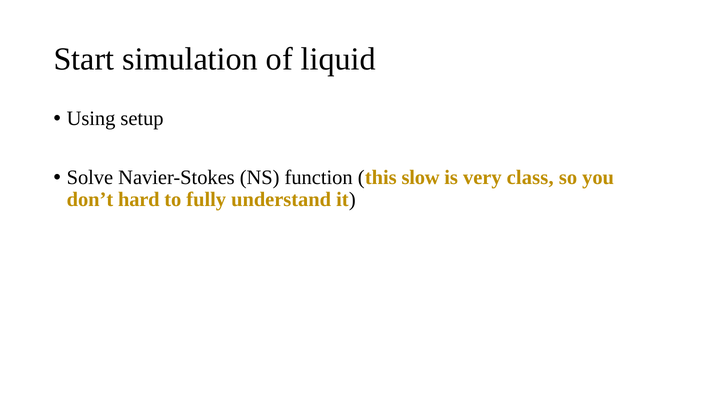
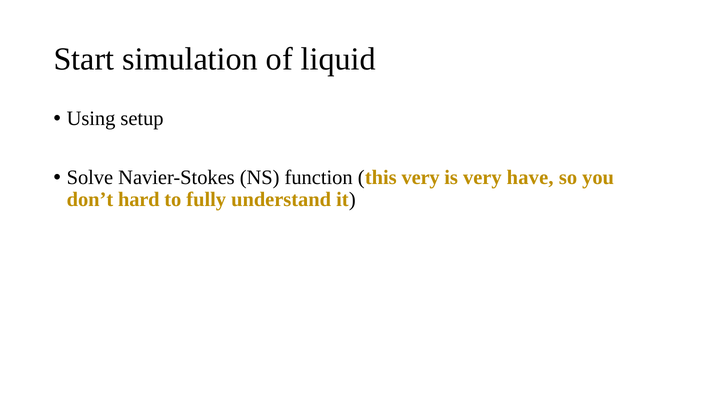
this slow: slow -> very (421, 178)
class: class -> have (530, 178)
